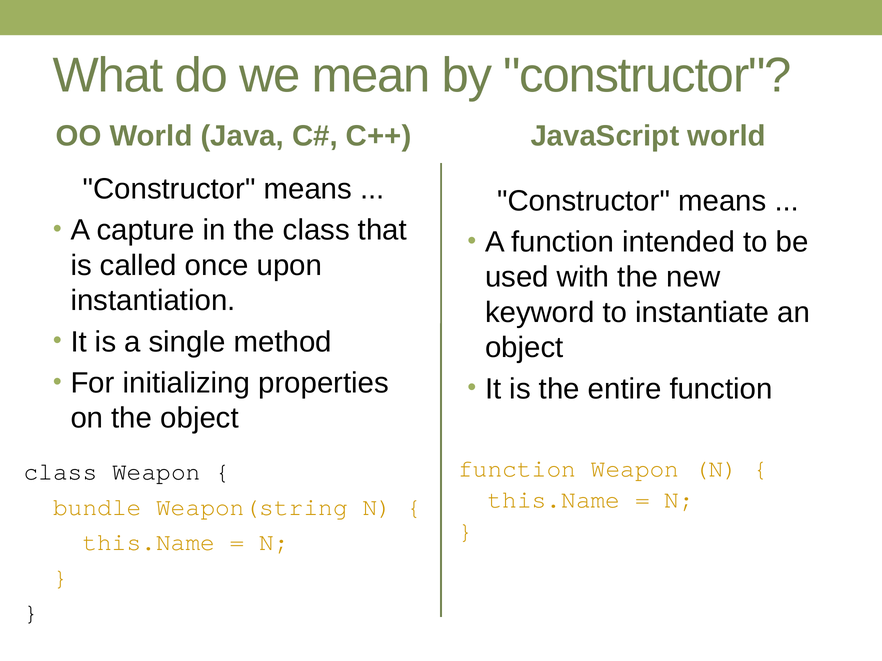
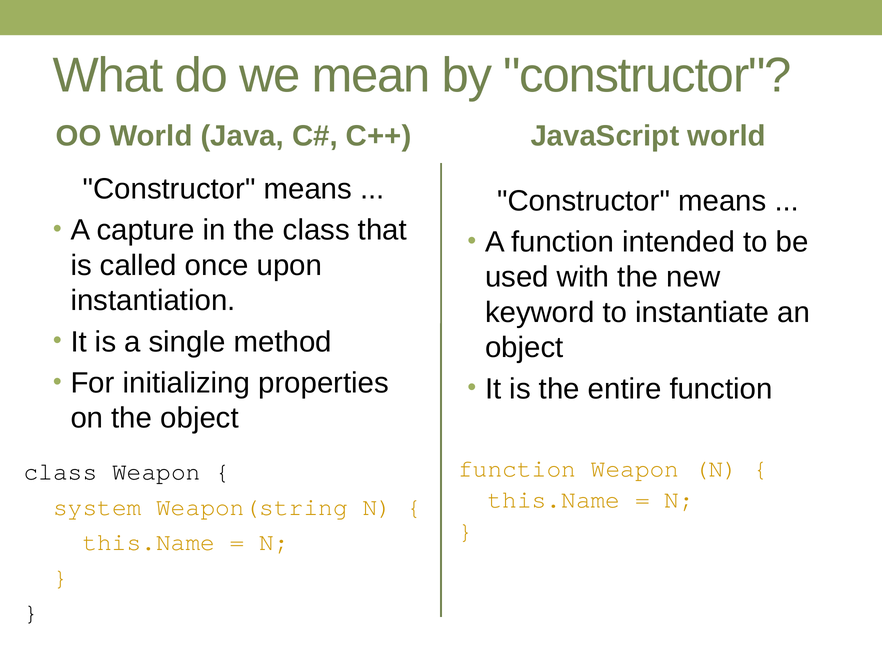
bundle: bundle -> system (97, 507)
